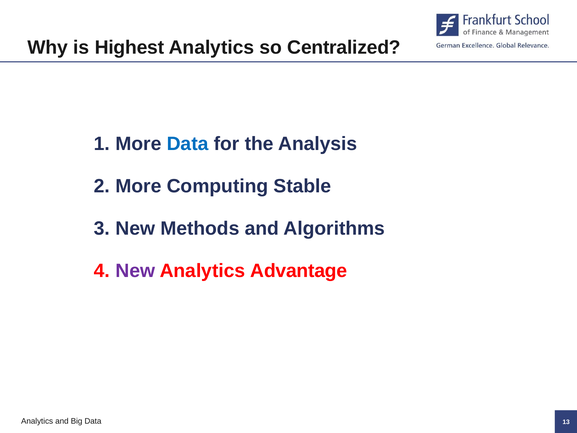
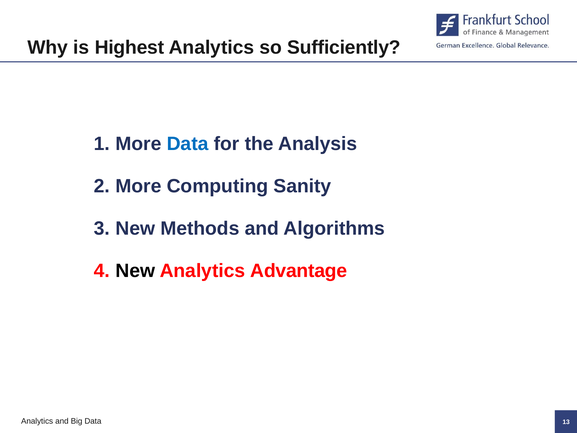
Centralized: Centralized -> Sufficiently (344, 48)
Stable: Stable -> Sanity (302, 186)
New colour: purple -> black (135, 271)
